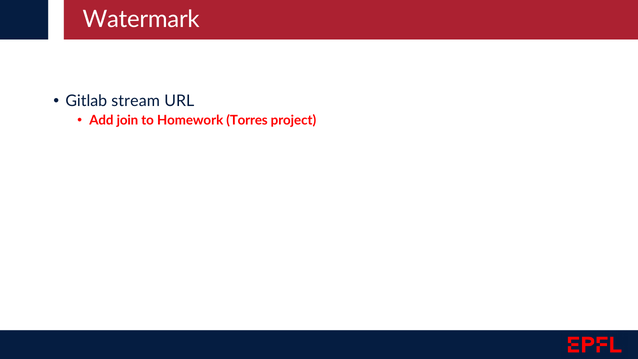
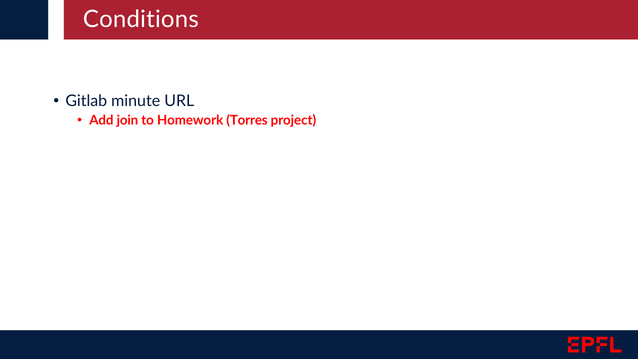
Watermark: Watermark -> Conditions (141, 20)
stream: stream -> minute (136, 101)
